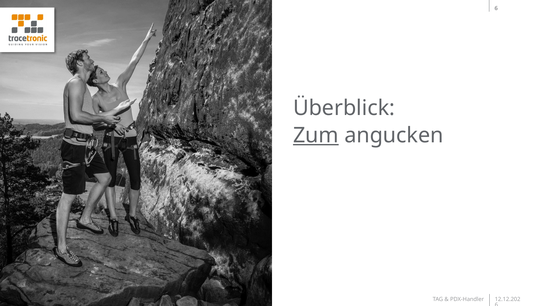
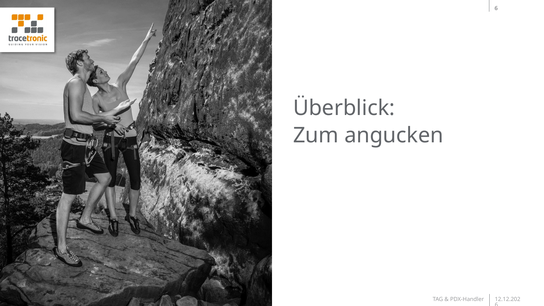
Zum underline: present -> none (316, 135)
